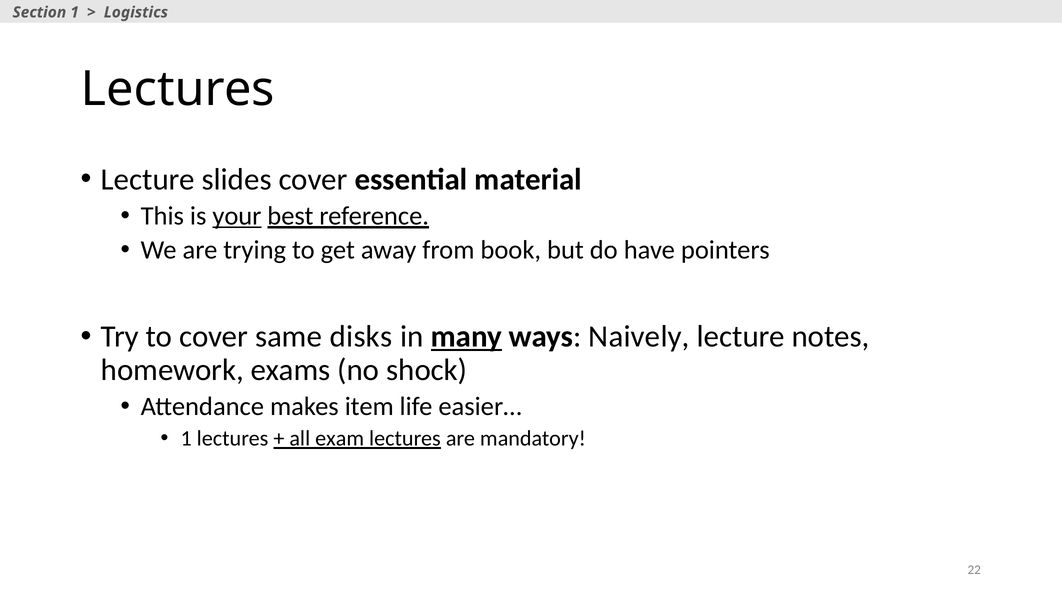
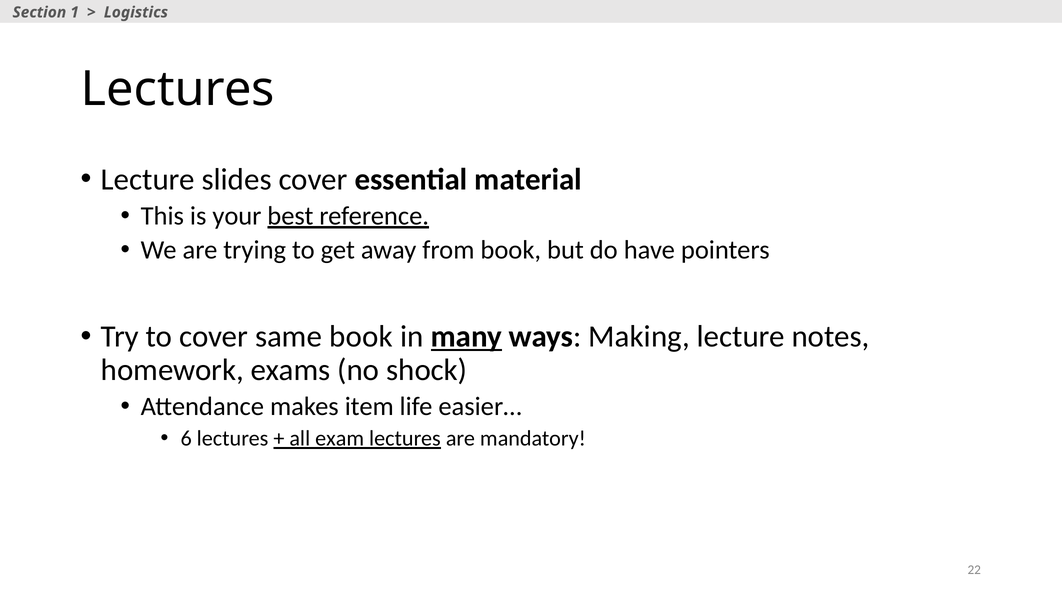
your underline: present -> none (237, 216)
same disks: disks -> book (361, 337)
Naively: Naively -> Making (639, 337)
1: 1 -> 6 (186, 439)
